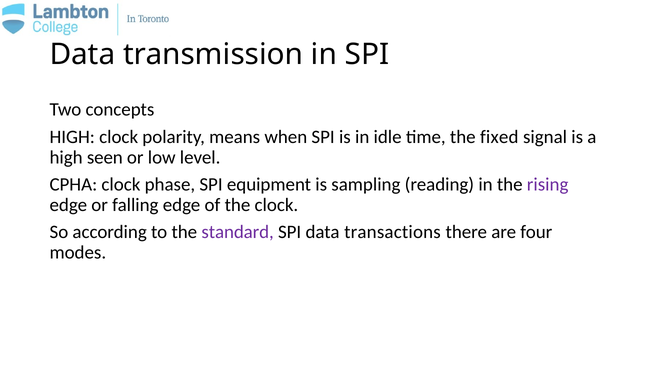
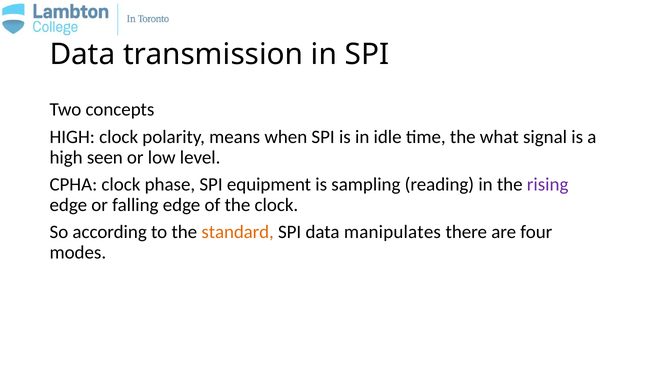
fixed: fixed -> what (499, 137)
standard colour: purple -> orange (238, 233)
transactions: transactions -> manipulates (392, 233)
